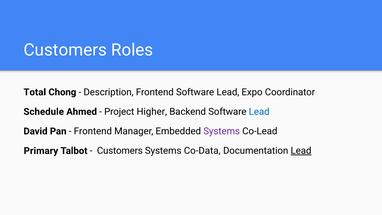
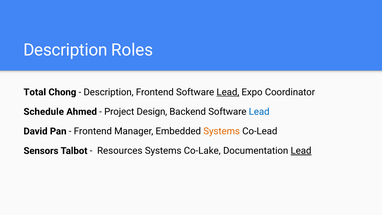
Customers: Customers -> Description (65, 50)
Lead underline: none -> present (228, 92)
Higher: Higher -> Design (152, 112)
Systems colour: purple -> orange (222, 131)
Primary: Primary -> Sensors (41, 151)
Customers: Customers -> Resources (120, 151)
Co-Data: Co-Data -> Co-Lake (202, 151)
